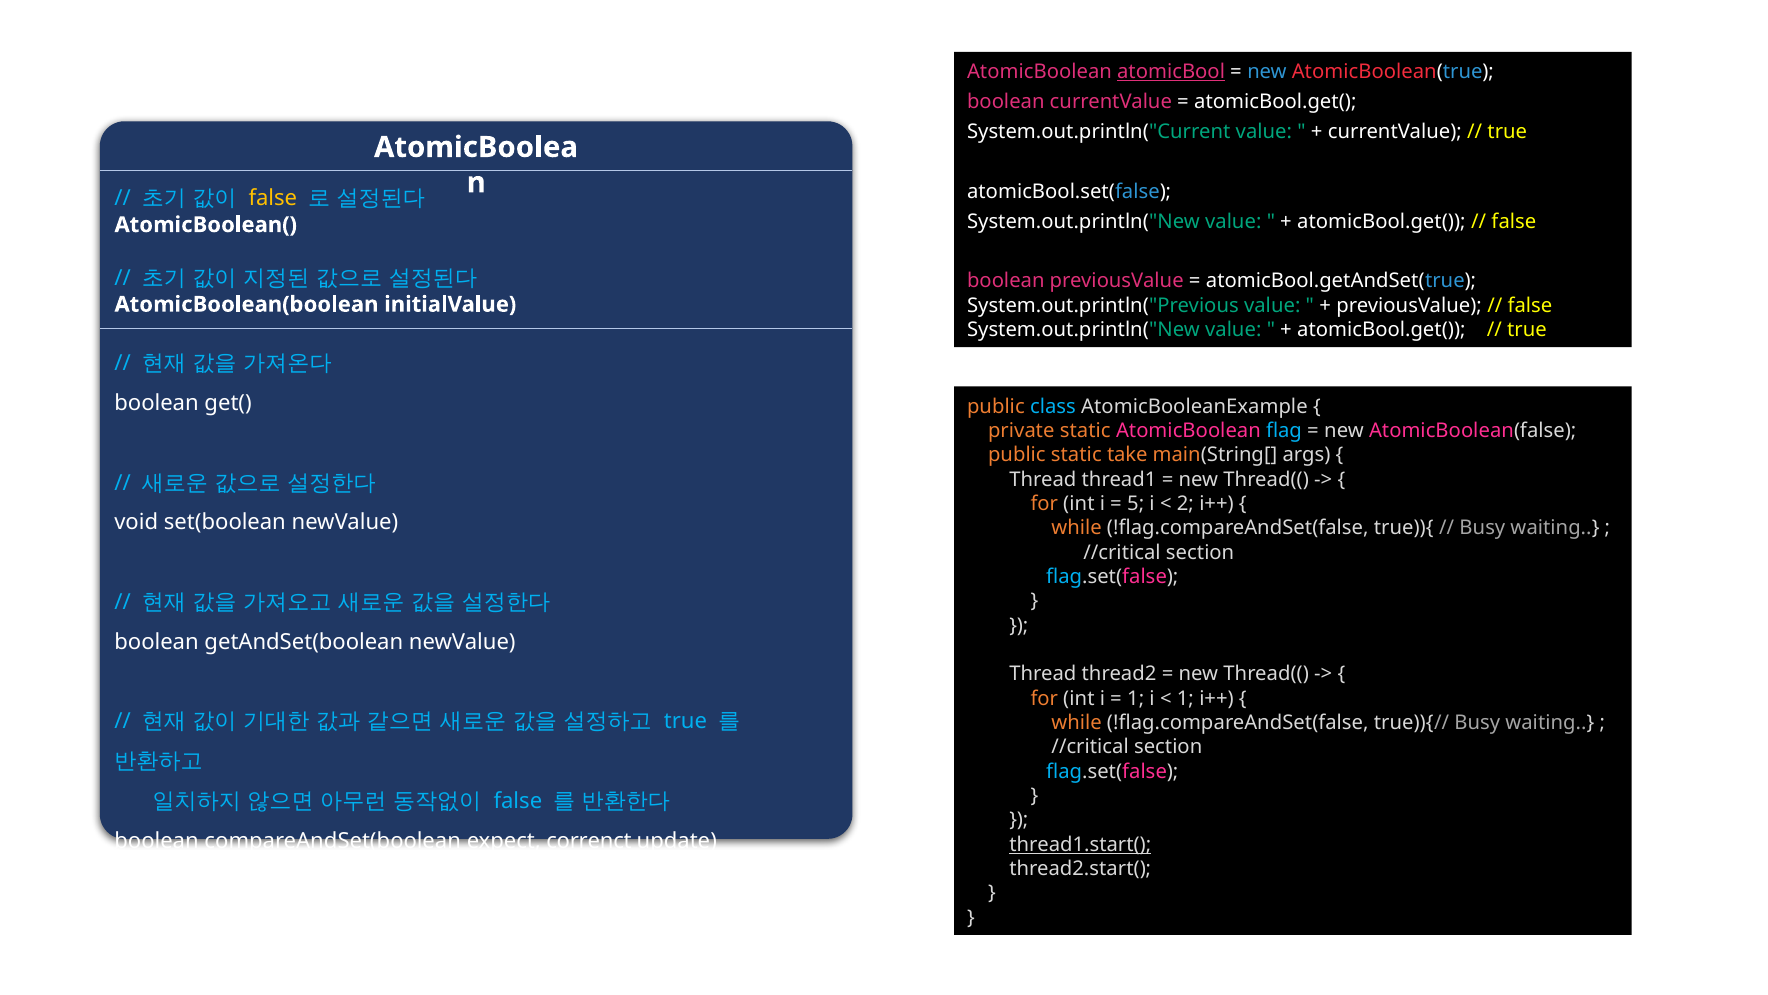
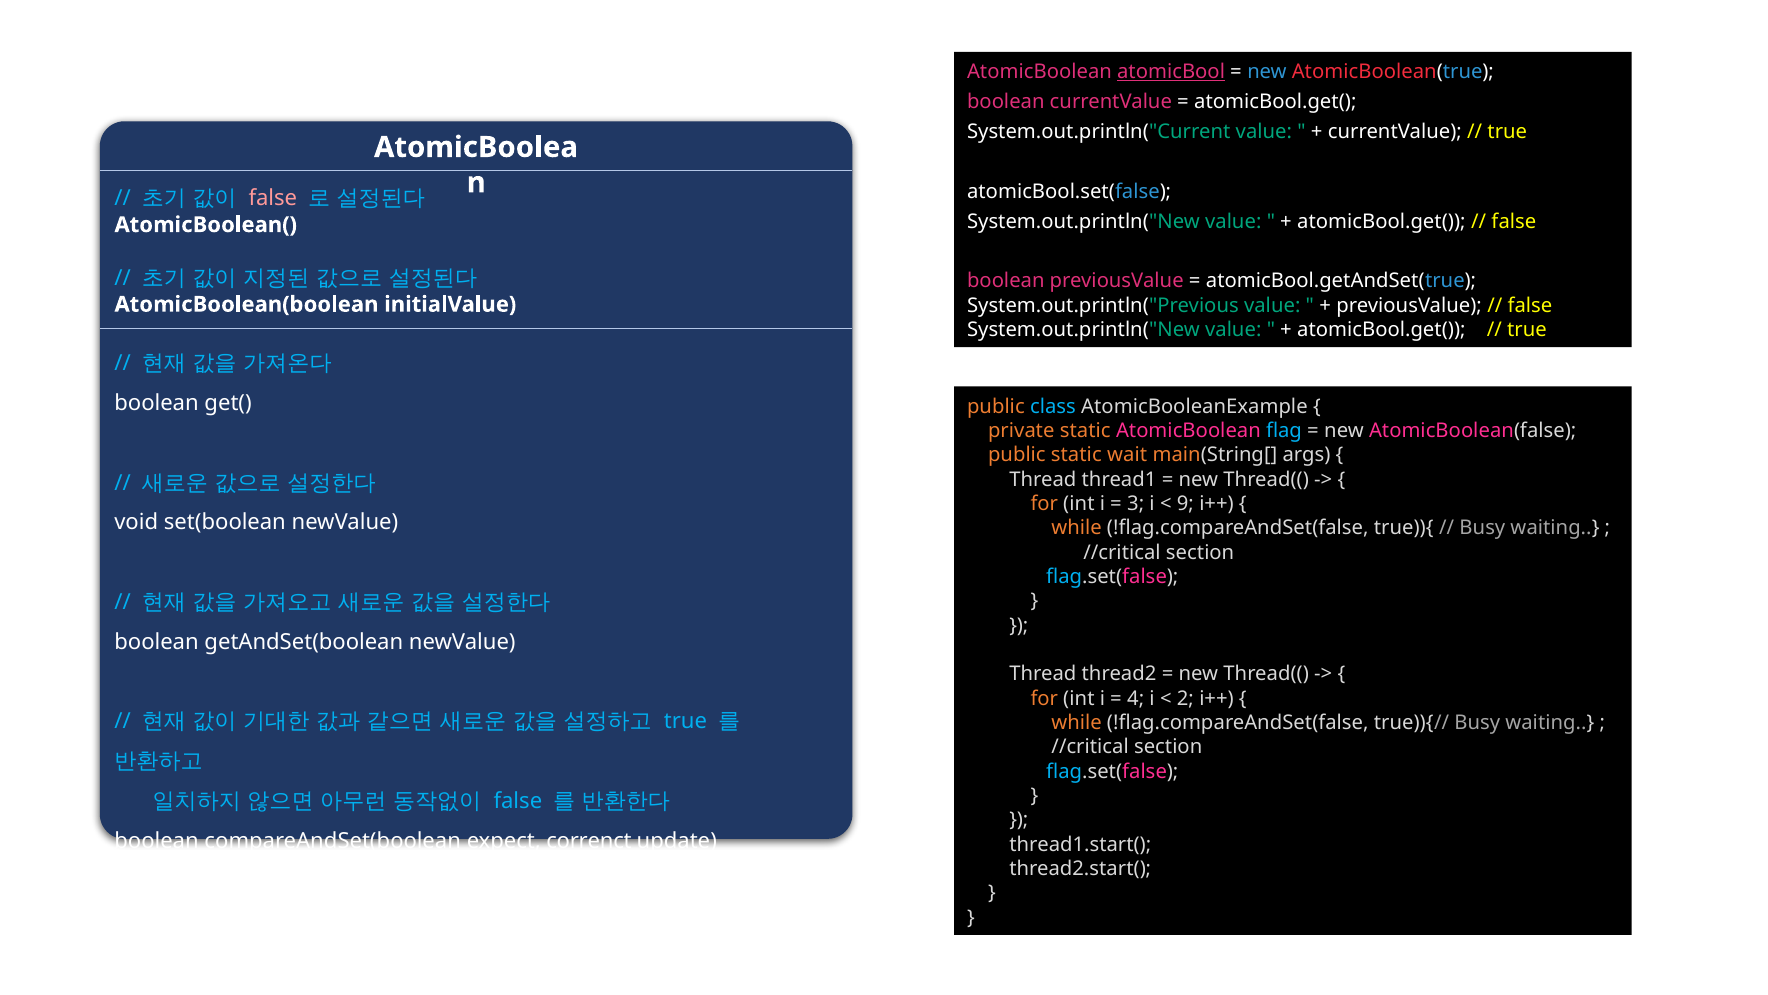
false colour: yellow -> pink (273, 198)
take: take -> wait (1127, 455)
5: 5 -> 3 (1136, 504)
2: 2 -> 9 (1185, 504)
1: 1 -> 4 (1136, 698)
1: 1 -> 2 (1185, 698)
thread1.start( underline: present -> none (1080, 844)
